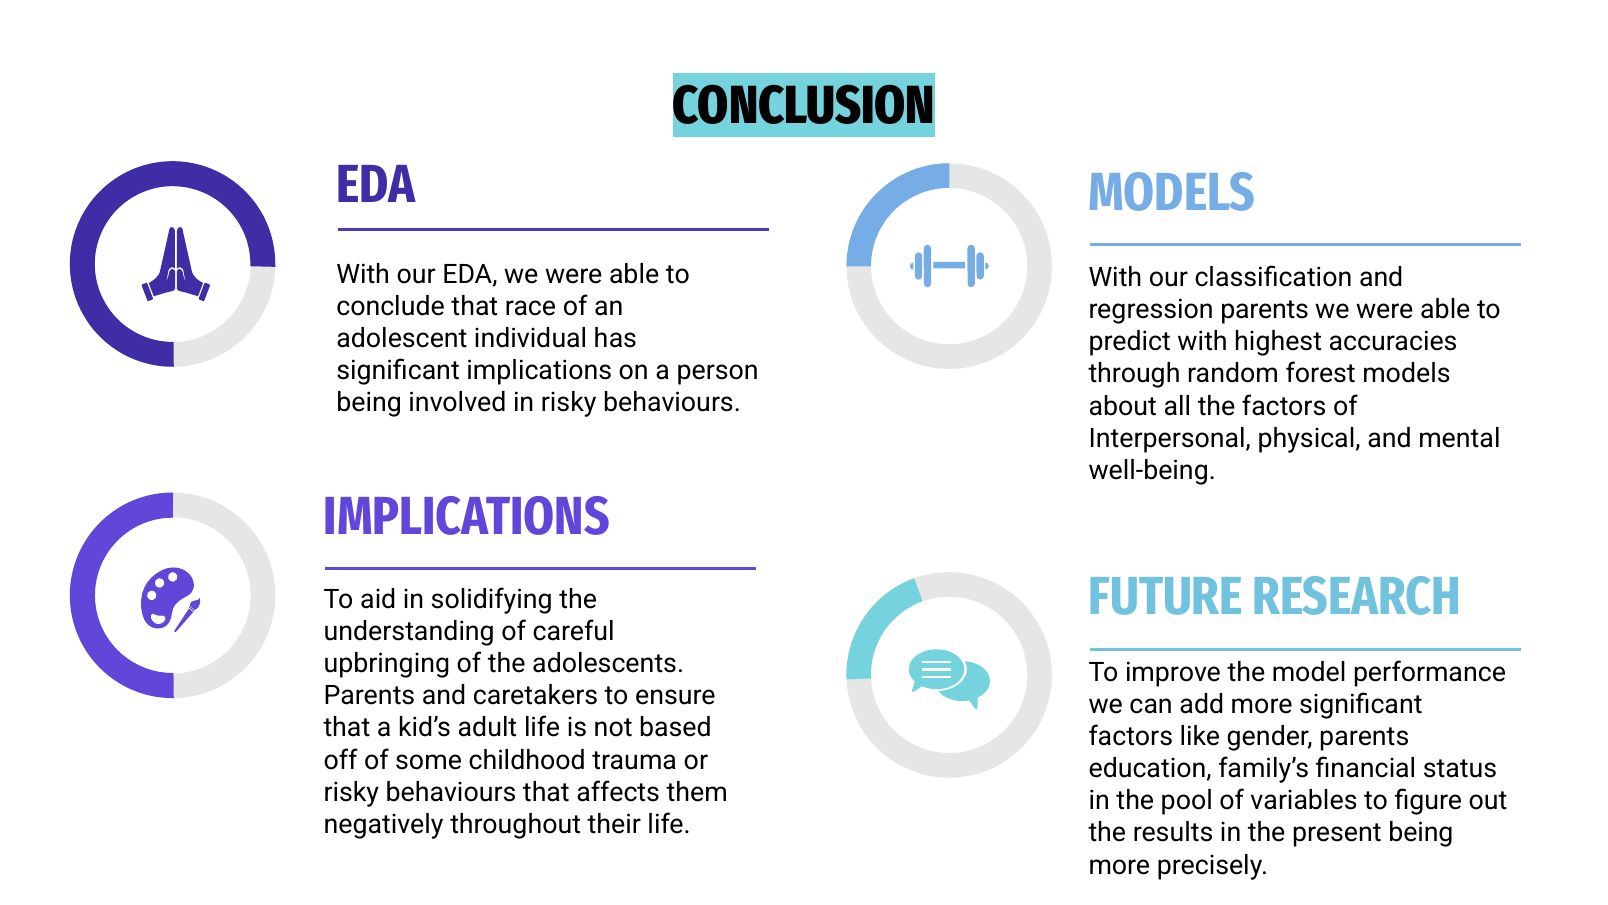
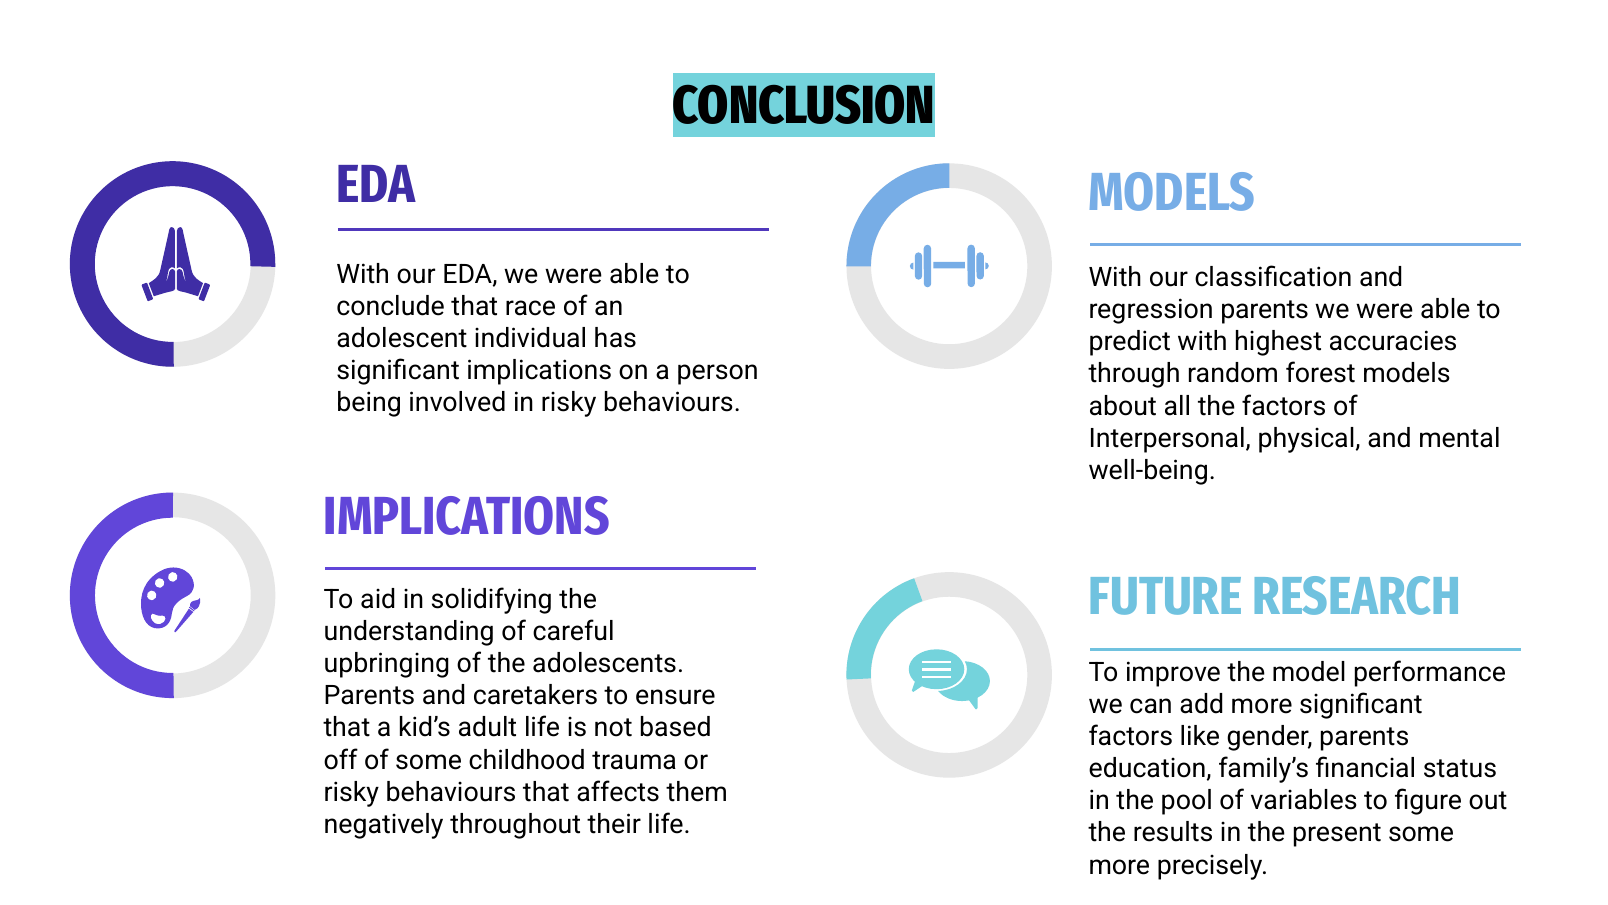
present being: being -> some (1421, 833)
